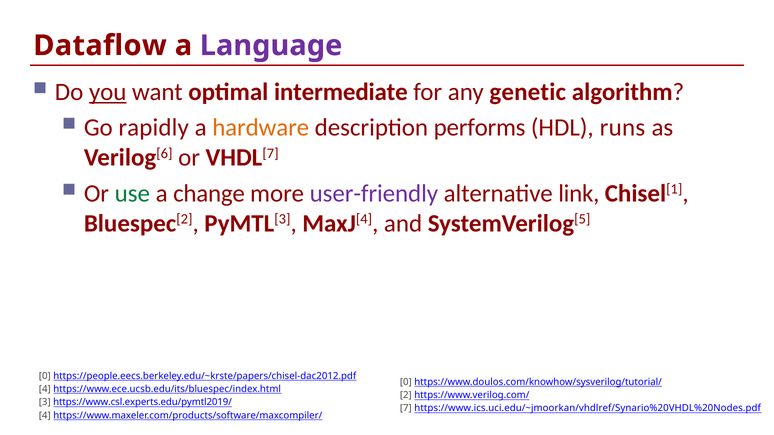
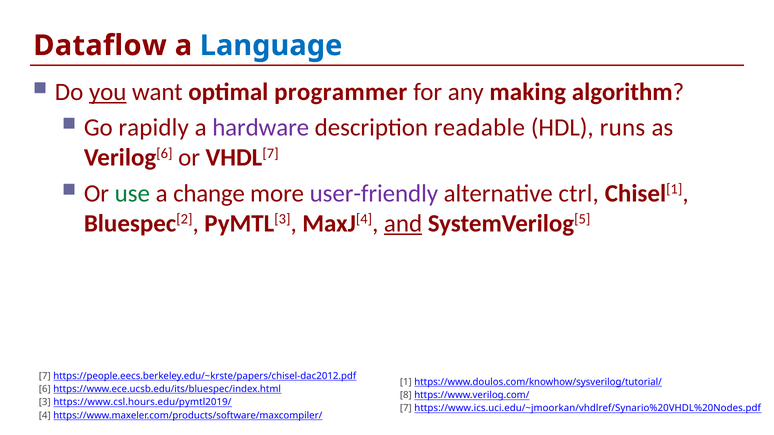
Language colour: purple -> blue (271, 46)
intermediate: intermediate -> programmer (341, 92)
genetic: genetic -> making (528, 92)
hardware colour: orange -> purple (261, 128)
performs: performs -> readable (479, 128)
link: link -> ctrl (579, 193)
and underline: none -> present (403, 223)
0: 0 -> 7 (45, 376)
0: 0 -> 1 (406, 382)
4: 4 -> 6 (45, 389)
2: 2 -> 8 (406, 395)
https://www.csl.experts.edu/pymtl2019/: https://www.csl.experts.edu/pymtl2019/ -> https://www.csl.hours.edu/pymtl2019/ (142, 403)
